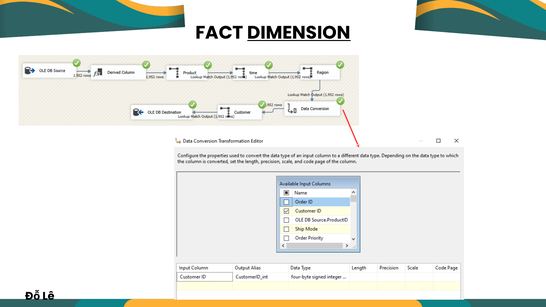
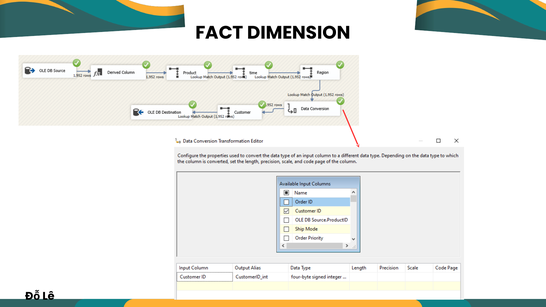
DIMENSION underline: present -> none (299, 33)
